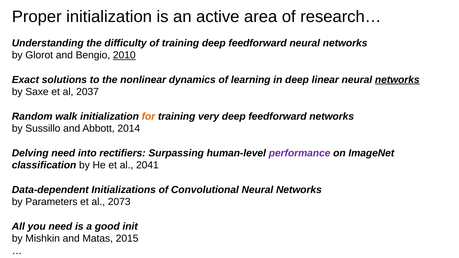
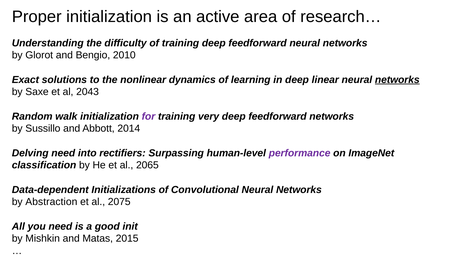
2010 underline: present -> none (124, 55)
2037: 2037 -> 2043 (88, 92)
for colour: orange -> purple (148, 116)
2041: 2041 -> 2065 (147, 165)
Parameters: Parameters -> Abstraction (51, 202)
2073: 2073 -> 2075 (119, 202)
